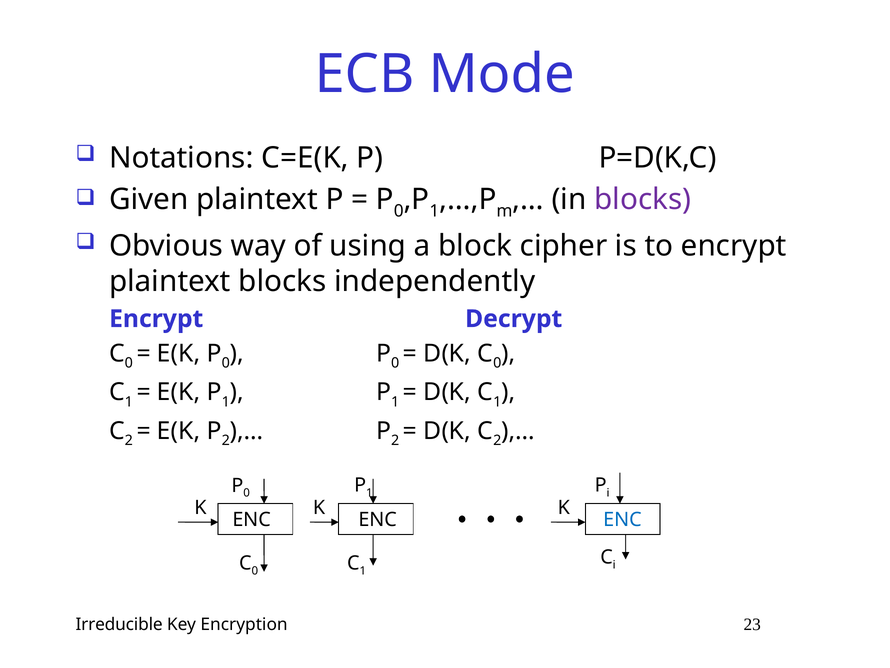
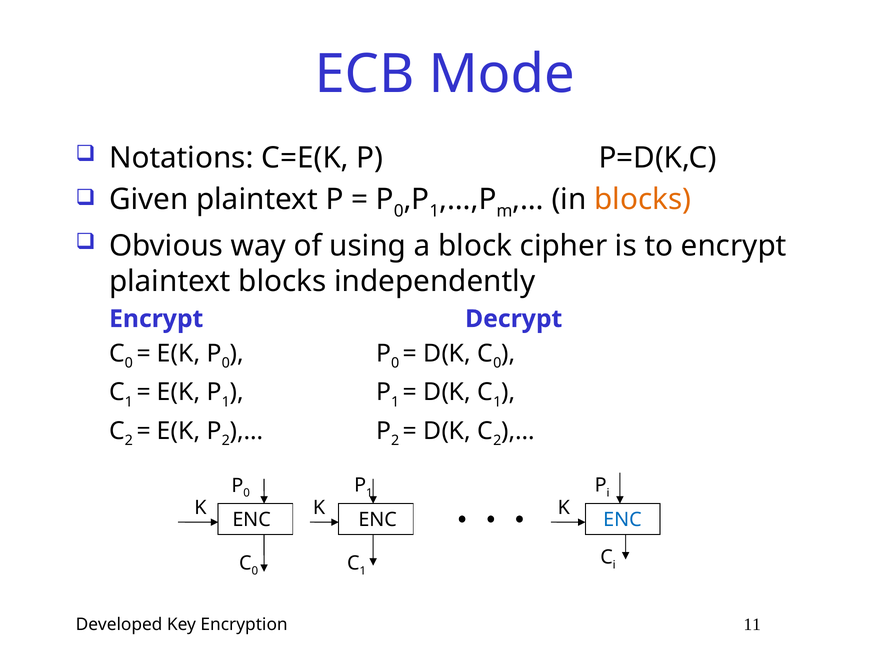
blocks colour: purple -> orange (643, 199)
Irreducible: Irreducible -> Developed (119, 624)
23: 23 -> 11 (752, 624)
